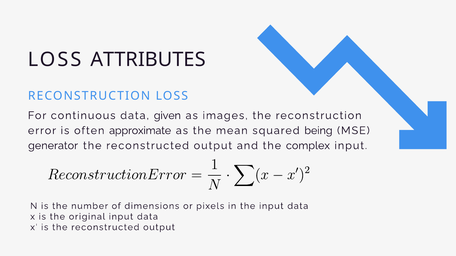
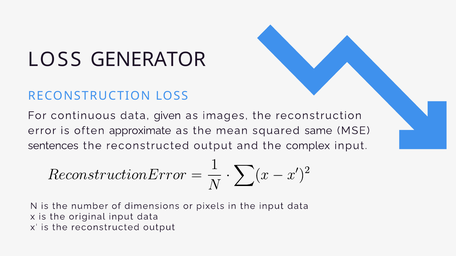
ATTRIBUTES: ATTRIBUTES -> GENERATOR (148, 60)
being: being -> same (318, 131)
generator: generator -> sentences (53, 146)
